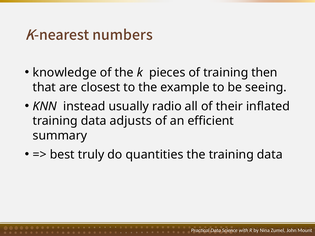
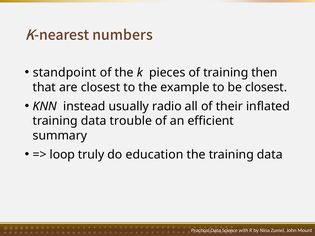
knowledge: knowledge -> standpoint (65, 73)
be seeing: seeing -> closest (266, 87)
adjusts: adjusts -> trouble (131, 121)
best: best -> loop (62, 155)
quantities: quantities -> education (155, 155)
